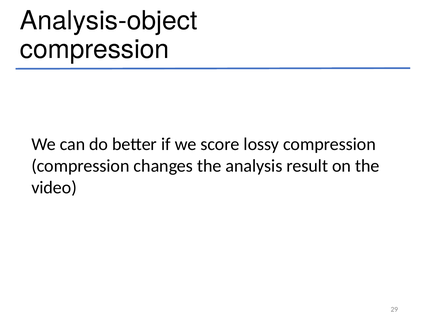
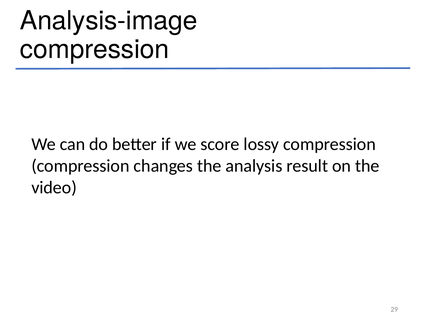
Analysis-object: Analysis-object -> Analysis-image (109, 21)
